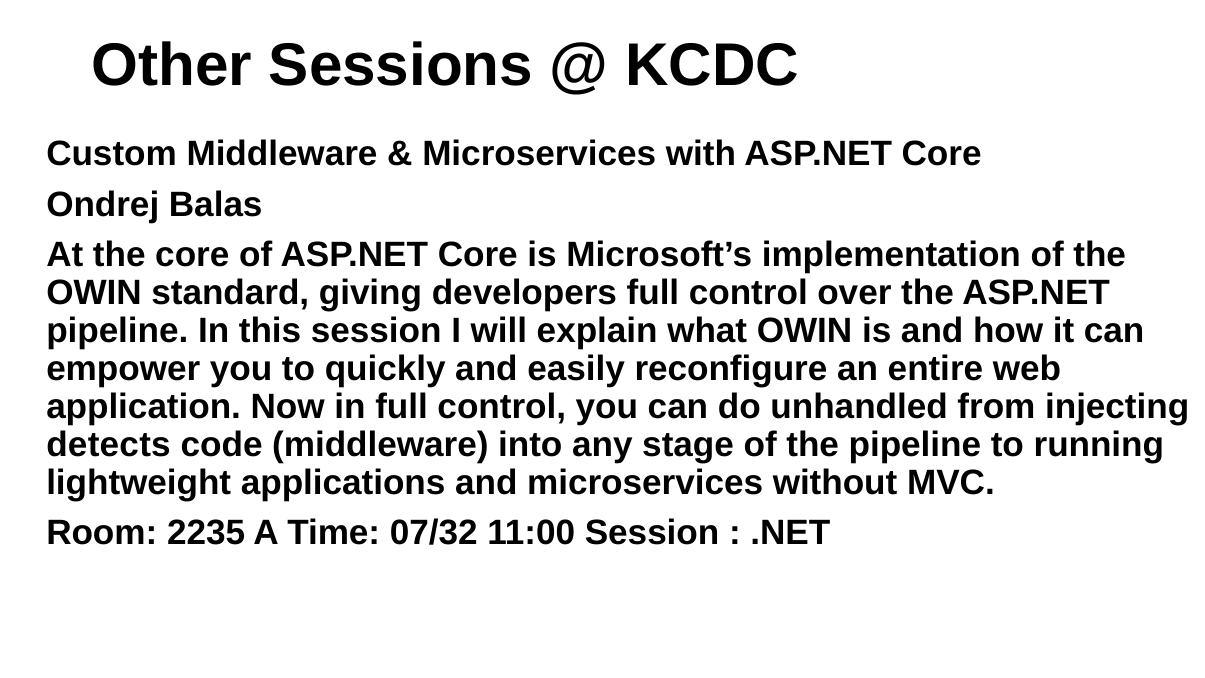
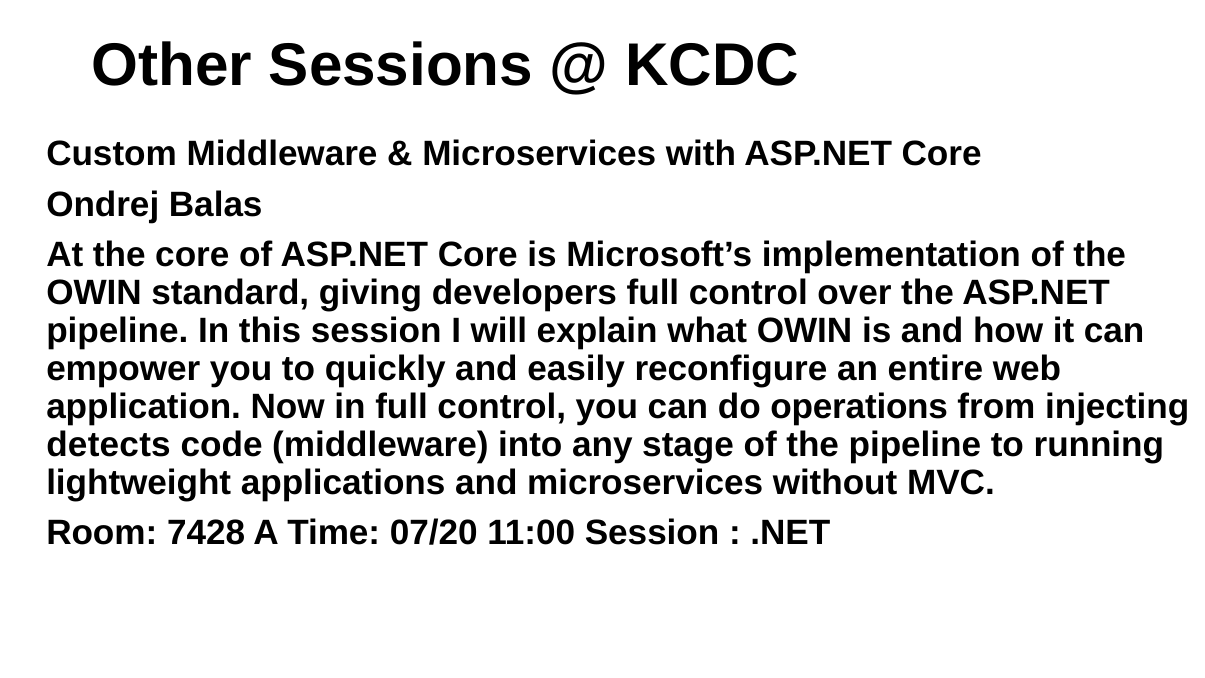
unhandled: unhandled -> operations (859, 407)
2235: 2235 -> 7428 (206, 533)
07/32: 07/32 -> 07/20 (434, 533)
